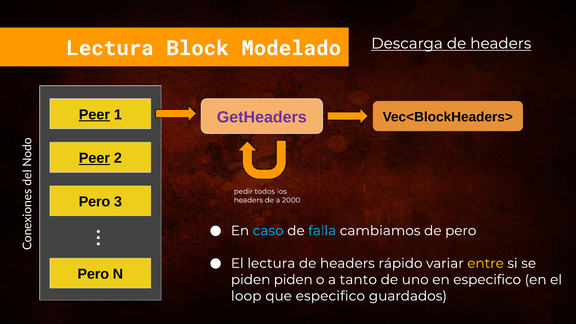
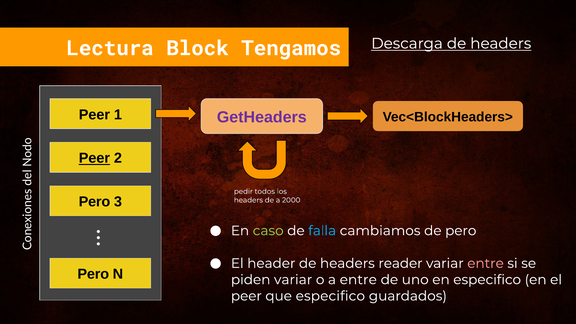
Modelado: Modelado -> Tengamos (291, 48)
Peer underline: present -> none (94, 115)
caso colour: light blue -> light green (268, 231)
El lectura: lectura -> header (271, 263)
rápido: rápido -> reader (400, 263)
entre colour: yellow -> pink (486, 263)
piden piden: piden -> variar (293, 280)
a tanto: tanto -> entre (358, 280)
loop: loop -> peer (246, 296)
